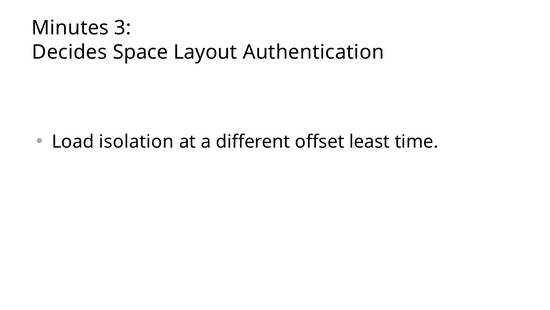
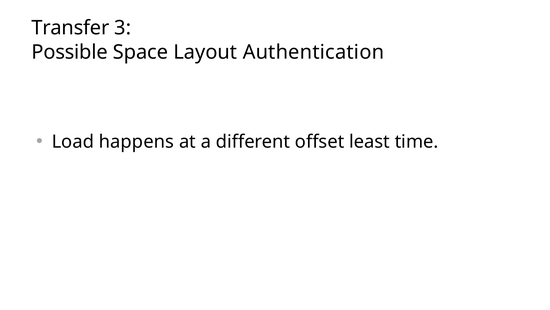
Minutes: Minutes -> Transfer (70, 28)
Decides: Decides -> Possible (70, 52)
isolation: isolation -> happens (136, 142)
